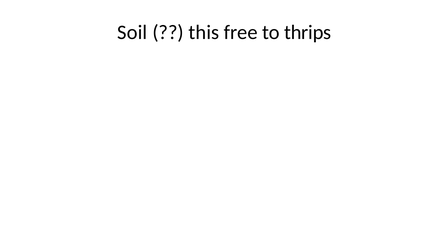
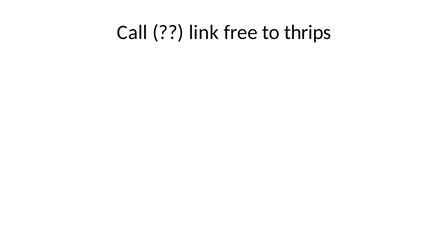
Soil: Soil -> Call (132, 33)
this: this -> link (204, 33)
